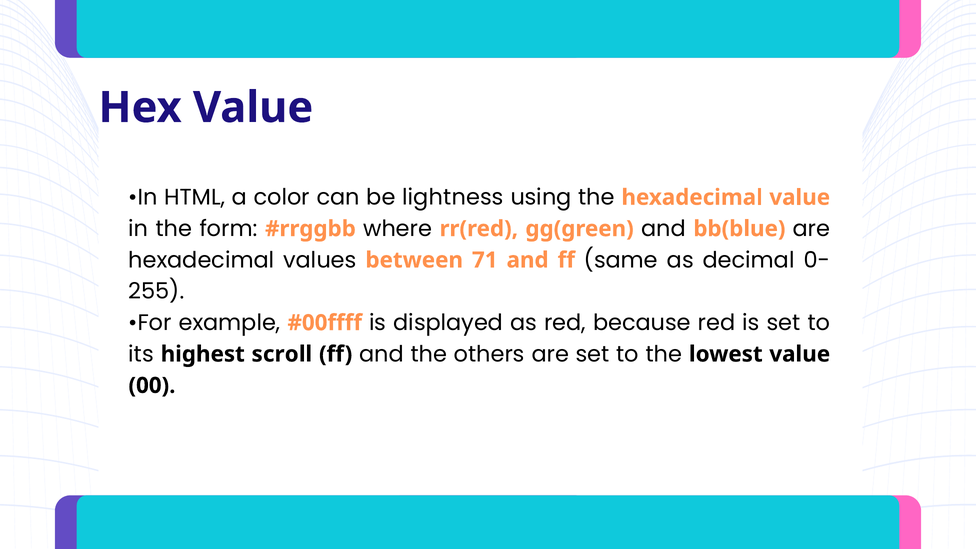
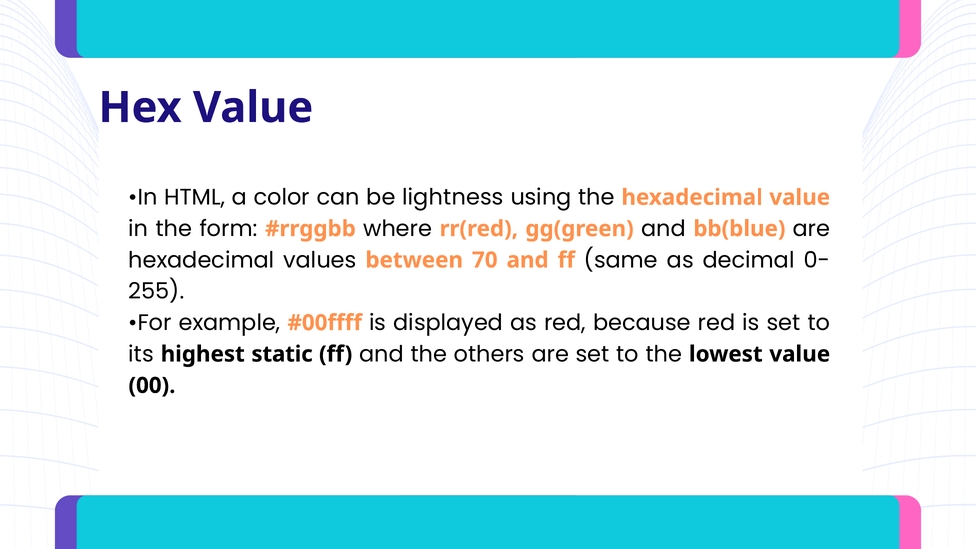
71: 71 -> 70 (485, 260)
scroll: scroll -> static (282, 354)
